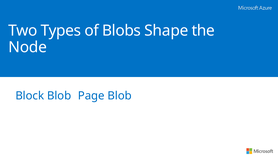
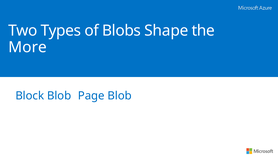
Node: Node -> More (28, 47)
